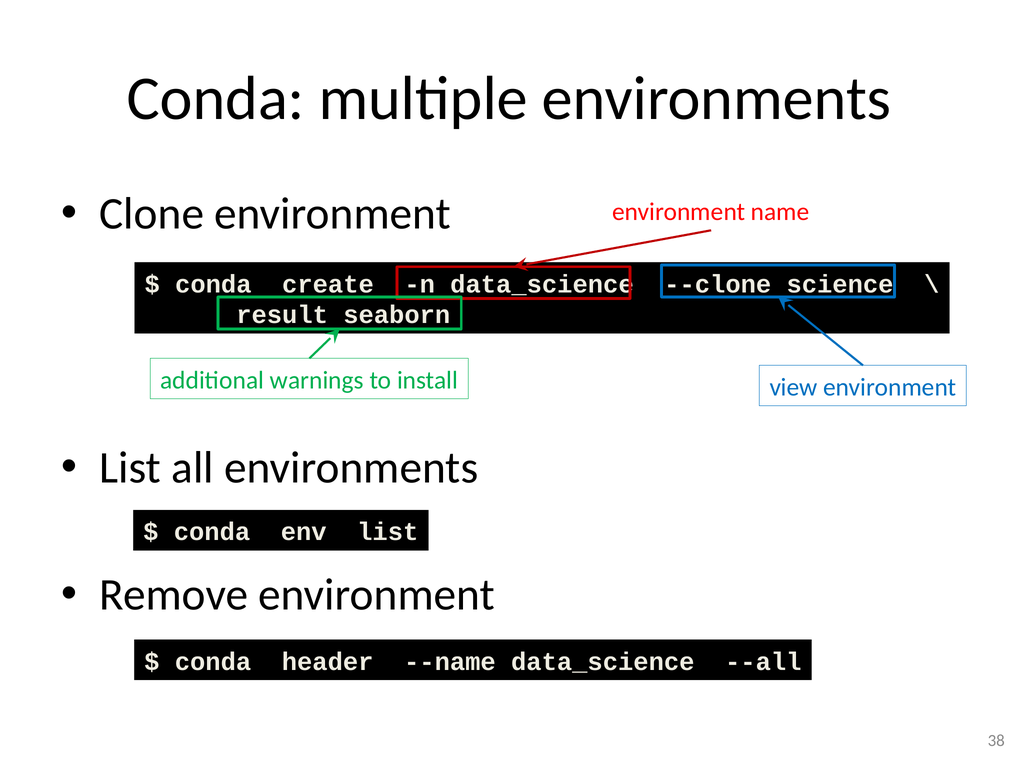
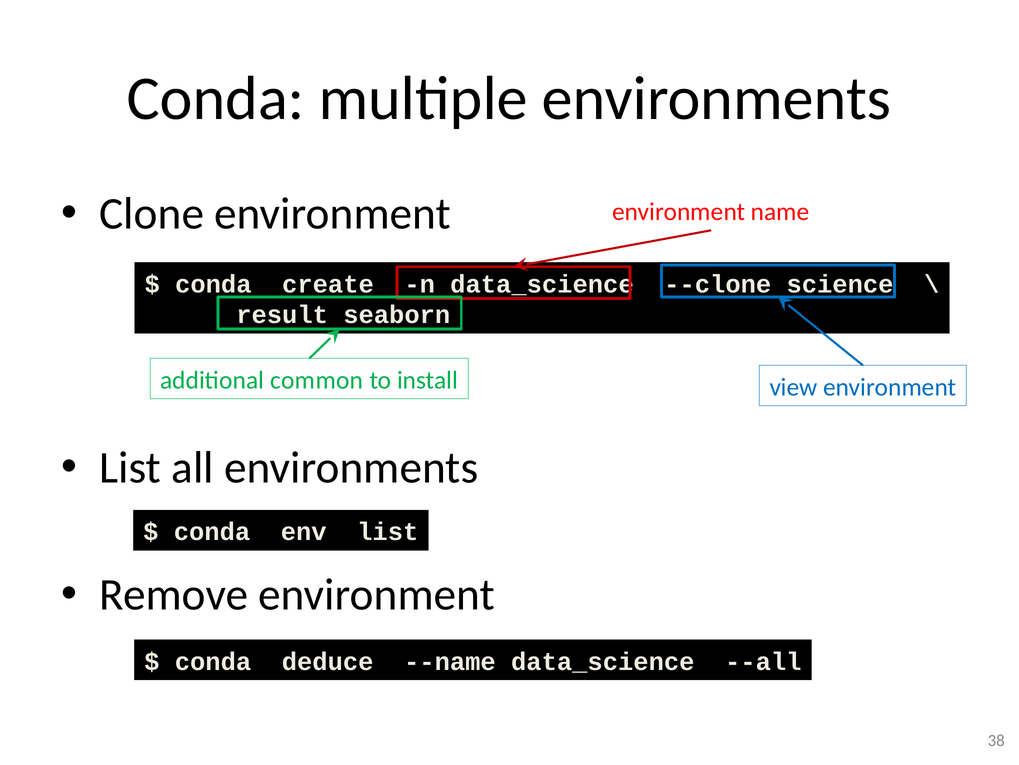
warnings: warnings -> common (317, 380)
header: header -> deduce (328, 661)
